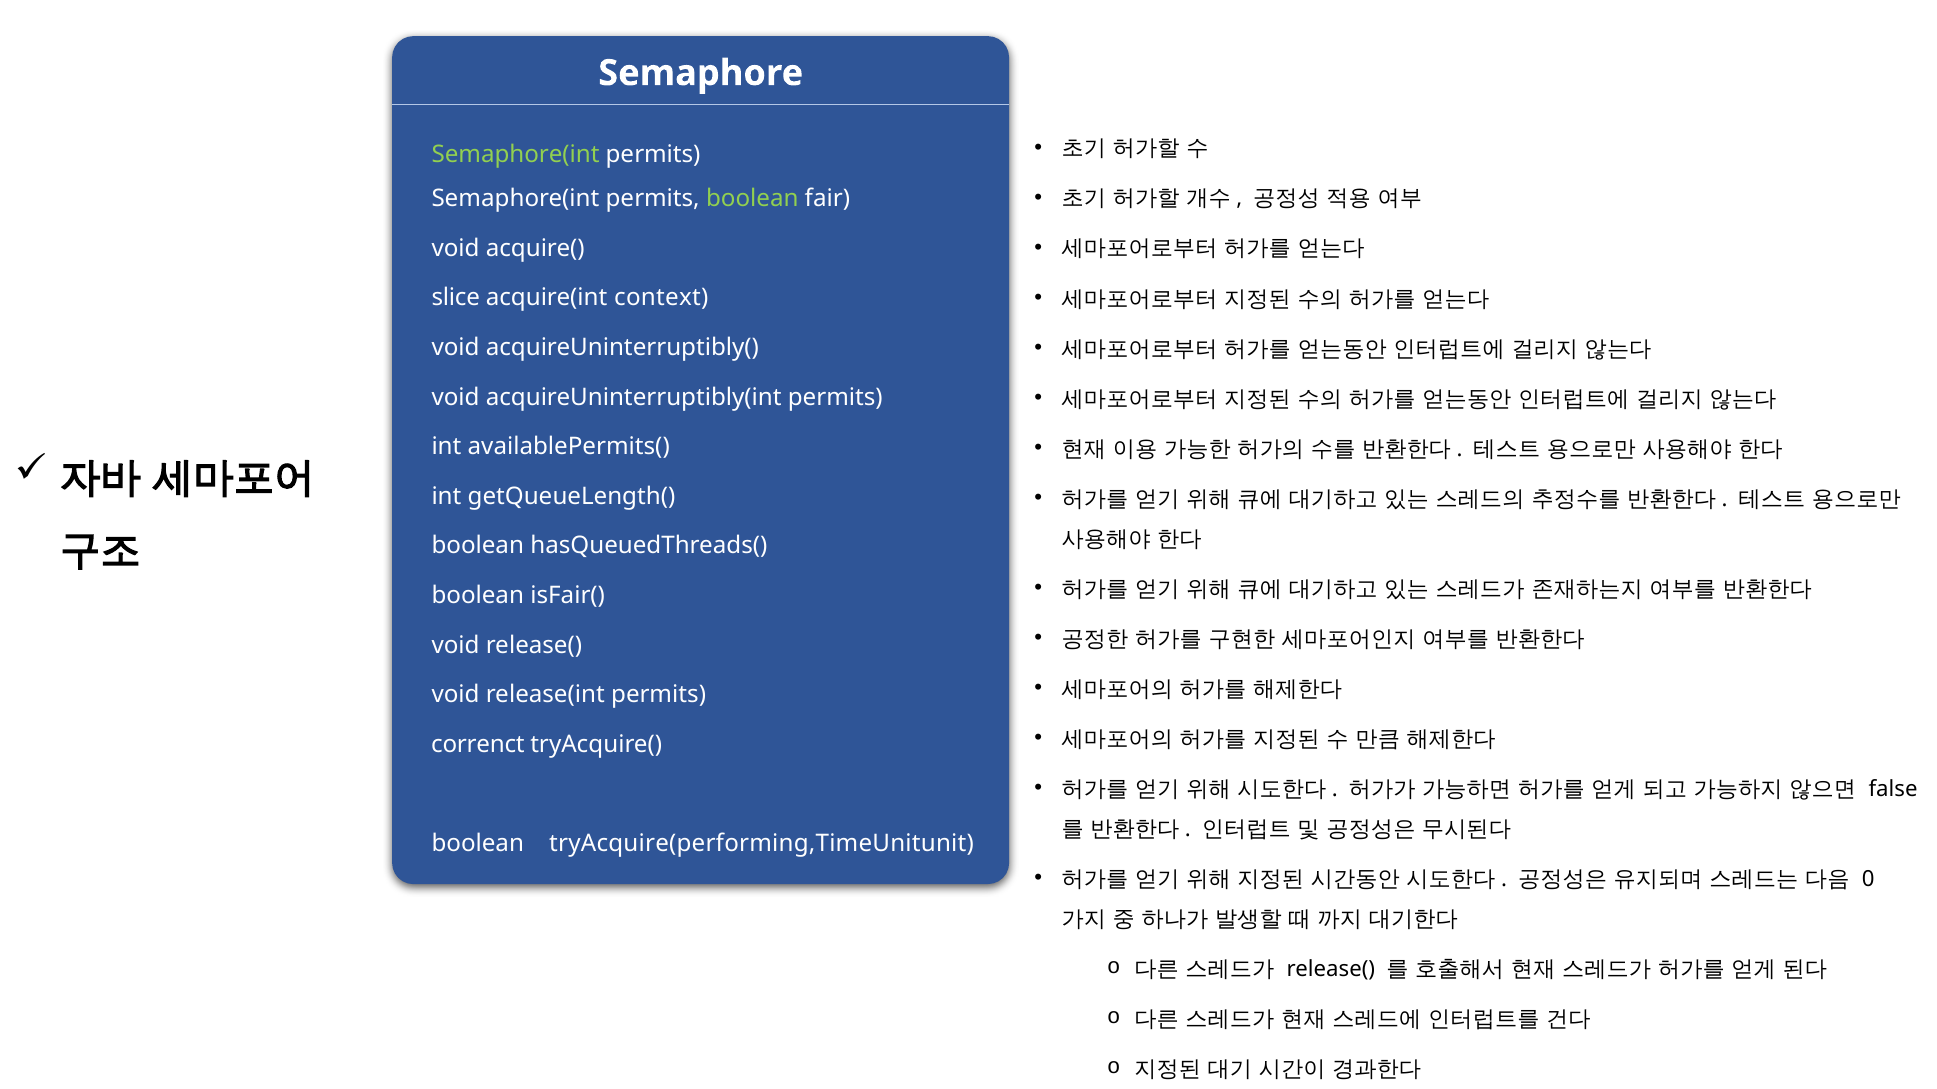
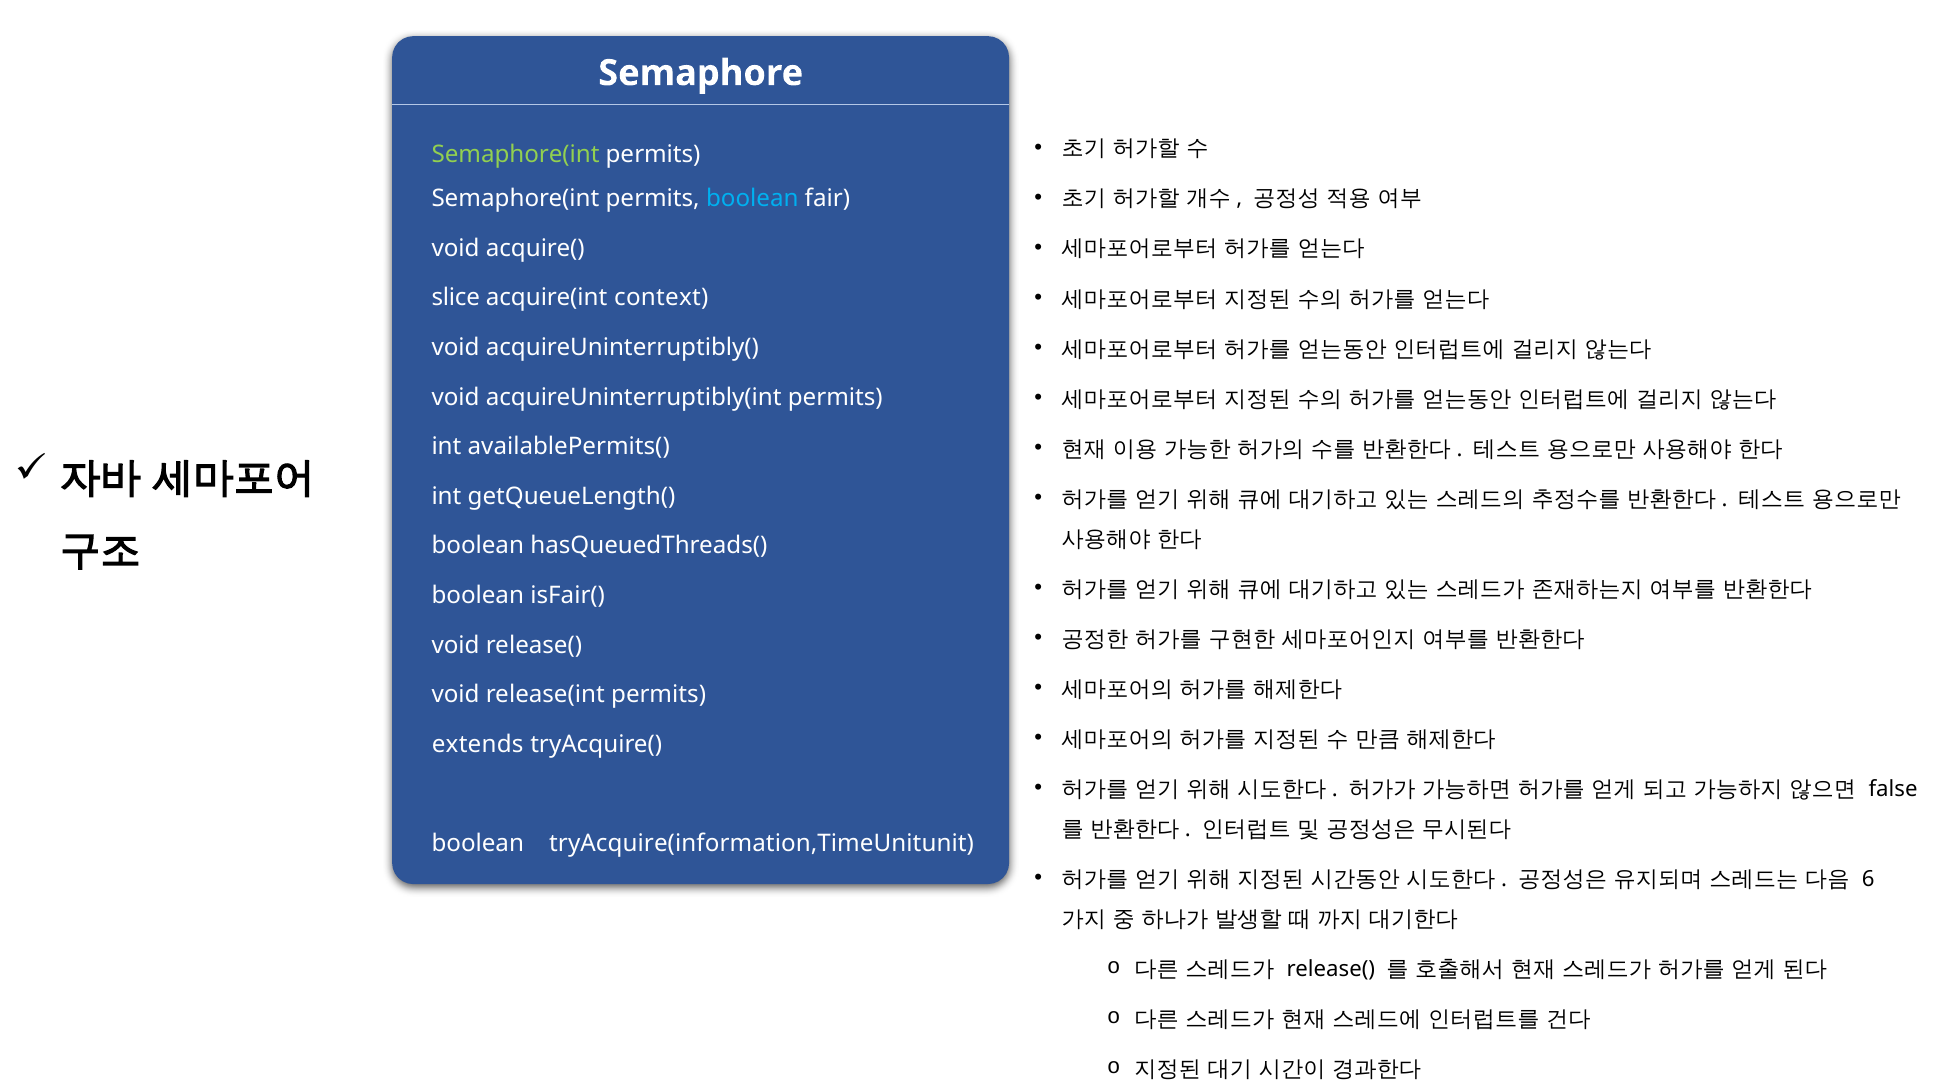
boolean colour: light green -> light blue (752, 199)
correnct: correnct -> extends (478, 745)
tryAcquire(performing,TimeUnitunit: tryAcquire(performing,TimeUnitunit -> tryAcquire(information,TimeUnitunit (762, 844)
0: 0 -> 6 (1868, 879)
